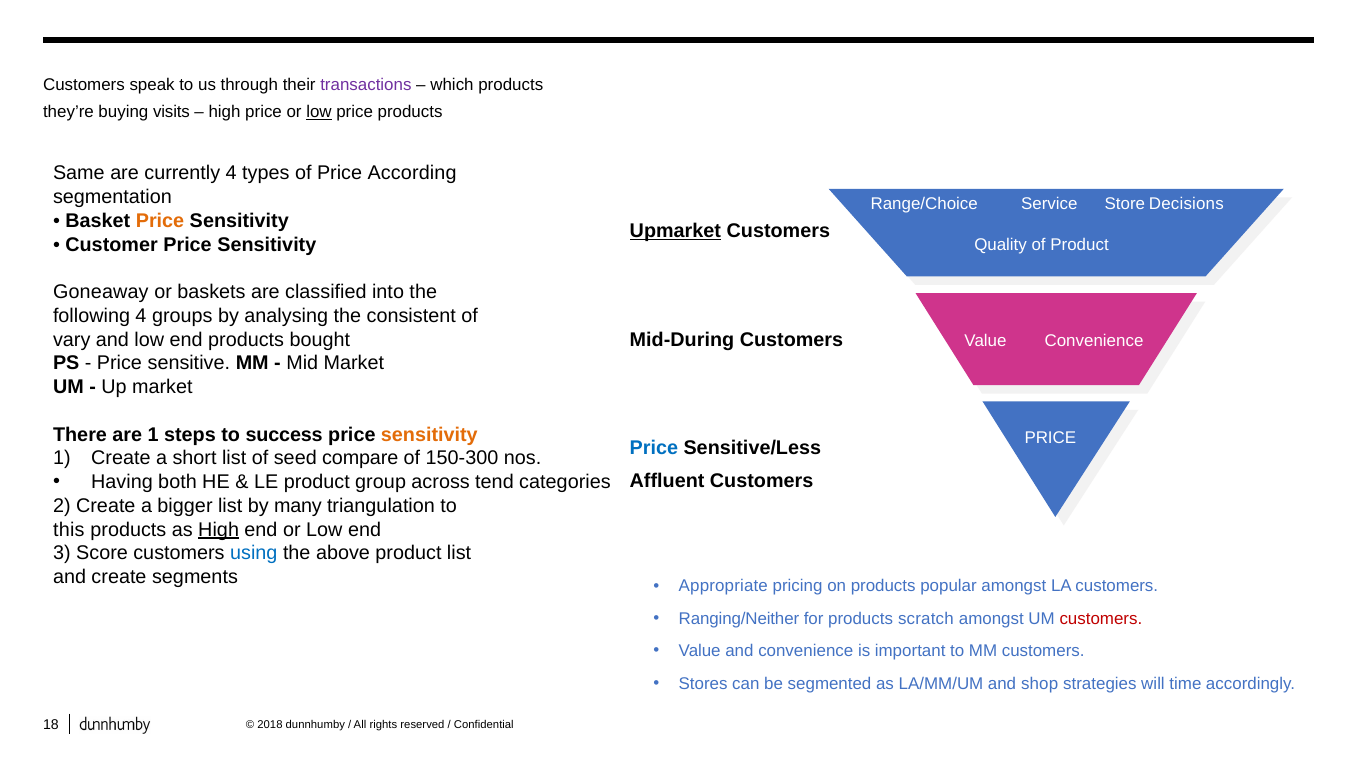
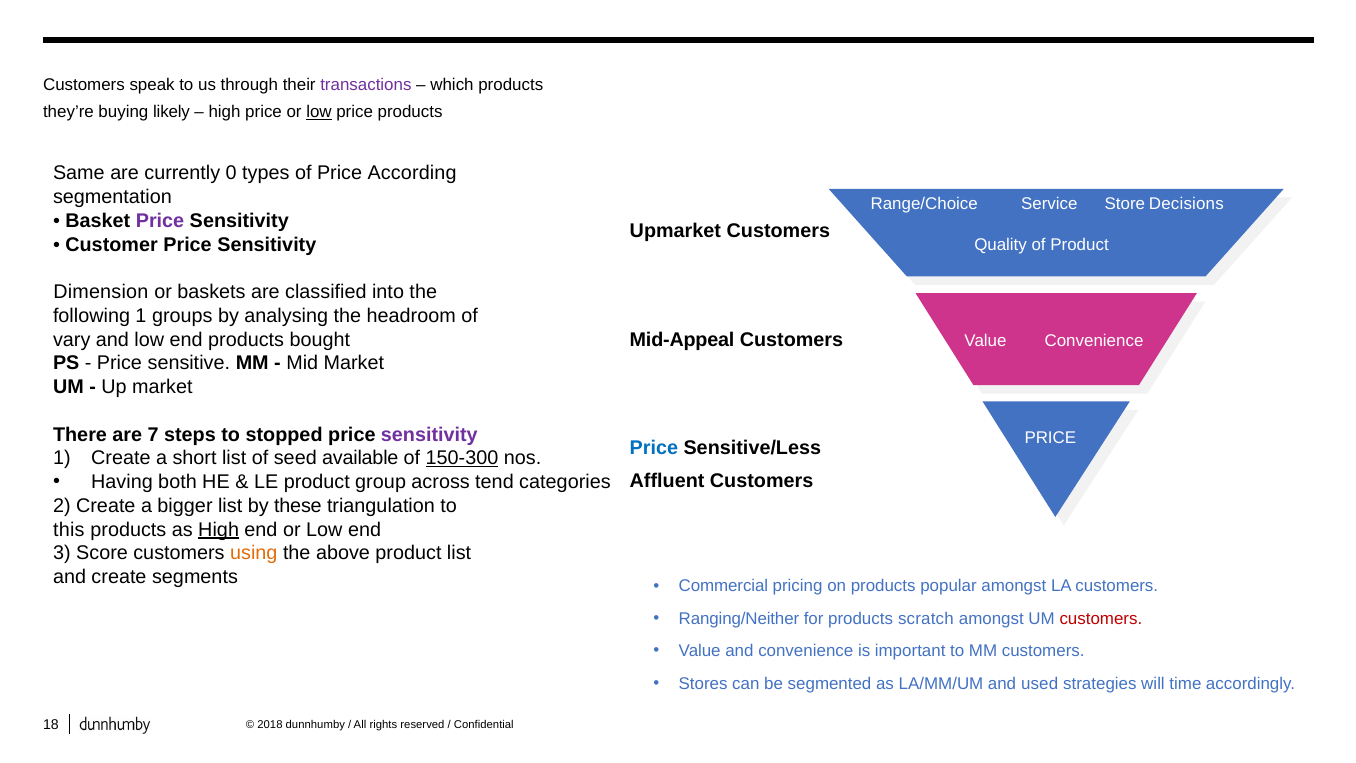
visits: visits -> likely (171, 112)
currently 4: 4 -> 0 (231, 173)
Price colour: orange -> purple (160, 221)
Upmarket underline: present -> none (675, 231)
Goneaway: Goneaway -> Dimension (101, 292)
following 4: 4 -> 1 (141, 316)
consistent: consistent -> headroom (411, 316)
Mid-During: Mid-During -> Mid-Appeal (682, 340)
are 1: 1 -> 7 (153, 434)
success: success -> stopped (284, 434)
sensitivity colour: orange -> purple (429, 434)
compare: compare -> available (360, 458)
150-300 underline: none -> present (462, 458)
many: many -> these (298, 506)
using colour: blue -> orange (254, 553)
Appropriate: Appropriate -> Commercial (723, 586)
shop: shop -> used (1040, 683)
